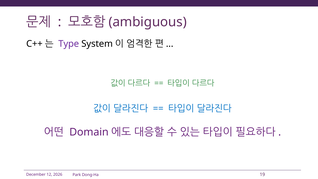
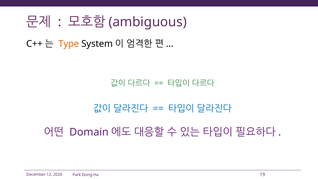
Type colour: purple -> orange (69, 44)
